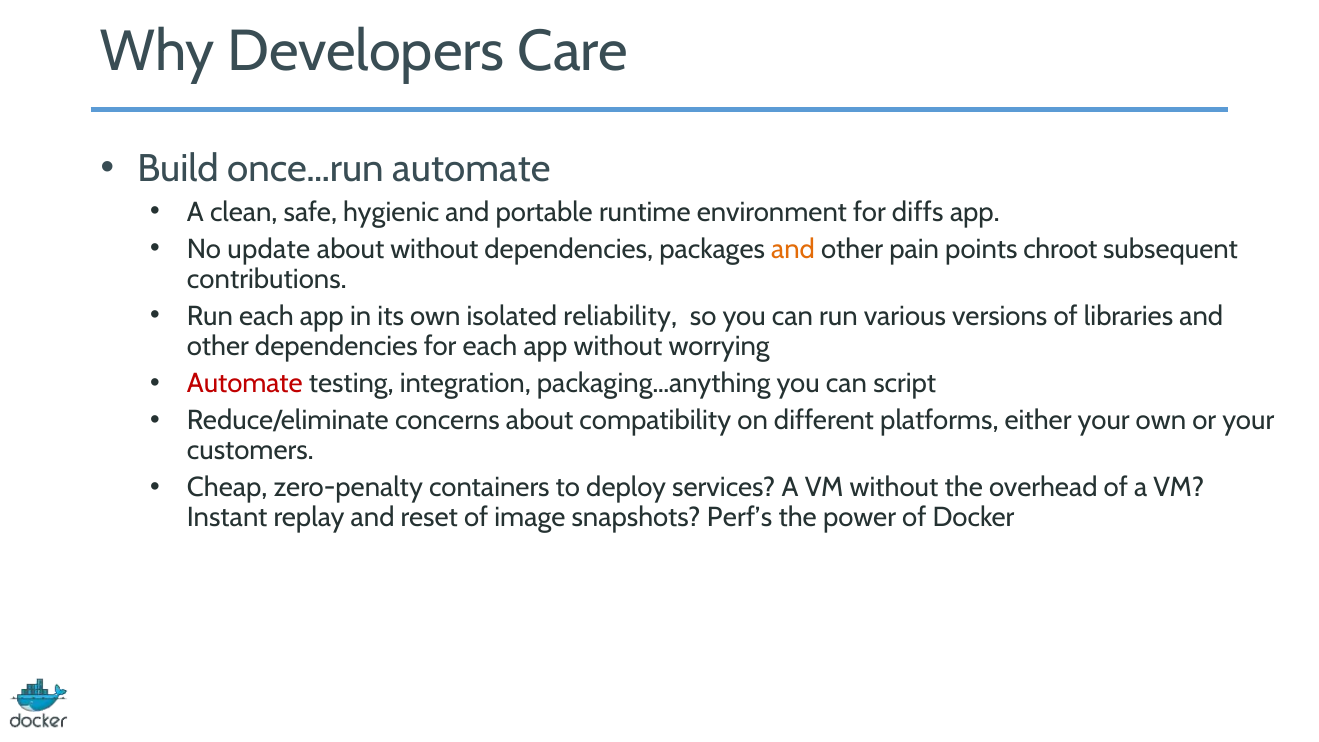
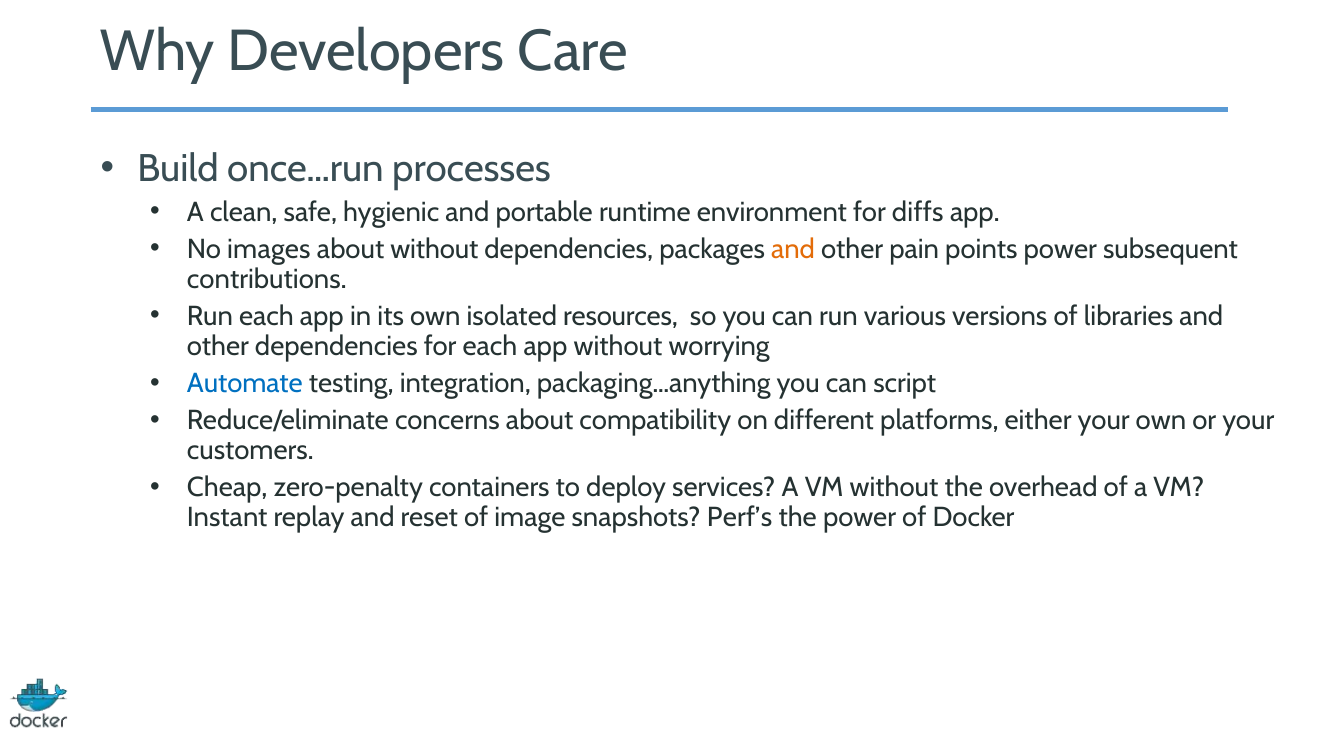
once…run automate: automate -> processes (471, 169)
update: update -> images (269, 249)
points chroot: chroot -> power (1060, 249)
reliability: reliability -> resources (620, 316)
Automate colour: red -> blue (245, 383)
